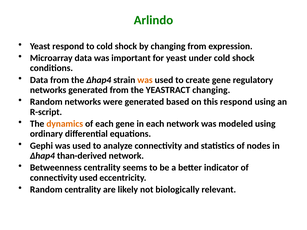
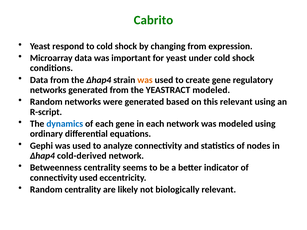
Arlindo: Arlindo -> Cabrito (153, 20)
YEASTRACT changing: changing -> modeled (211, 90)
this respond: respond -> relevant (236, 102)
dynamics colour: orange -> blue (65, 124)
than-derived: than-derived -> cold-derived (82, 156)
